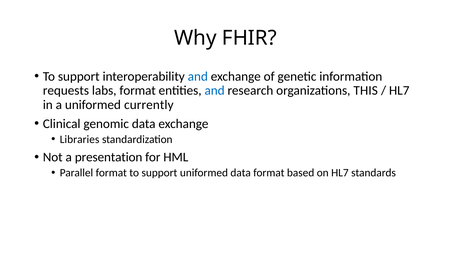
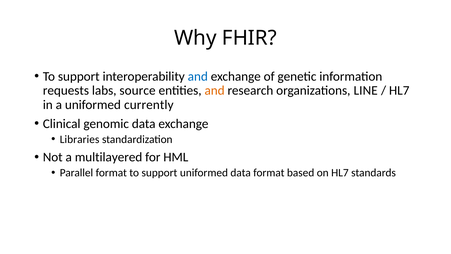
labs format: format -> source (138, 90)
and colour: blue -> orange (215, 90)
THIS: THIS -> LINE (366, 90)
presentation: presentation -> multilayered (109, 157)
